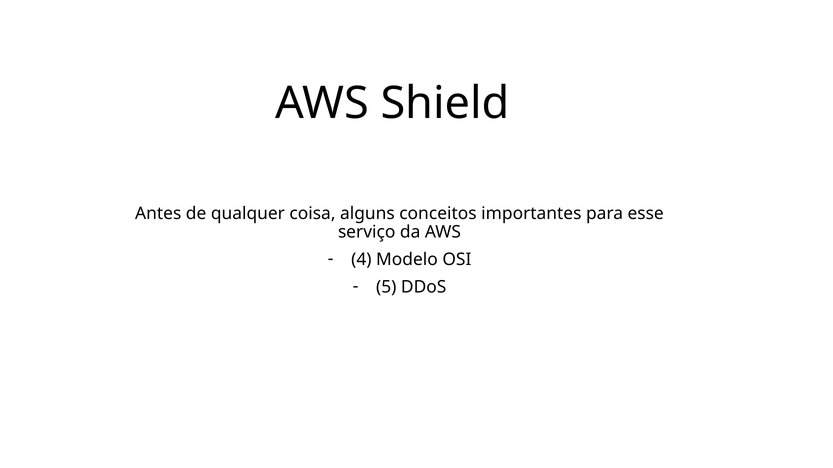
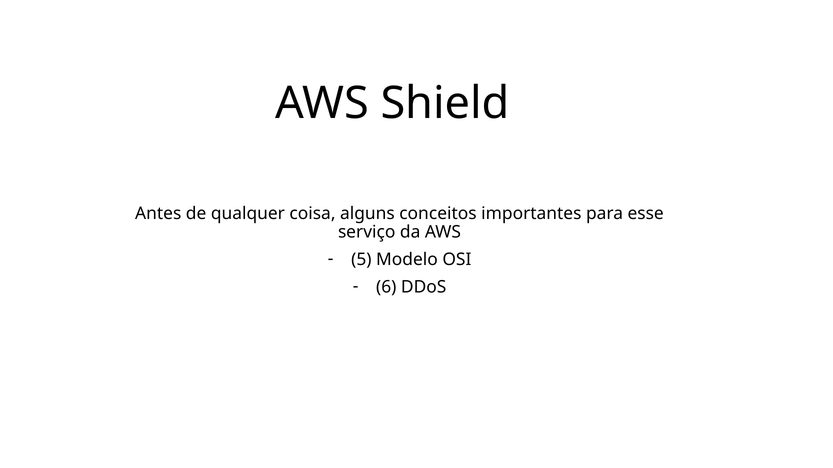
4: 4 -> 5 (361, 260)
5: 5 -> 6 (386, 287)
